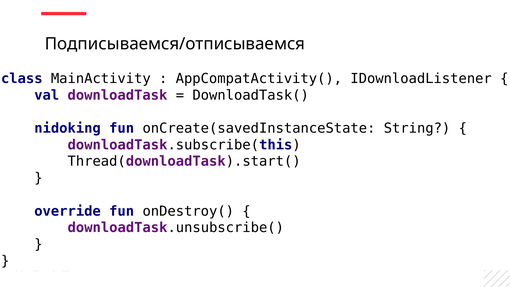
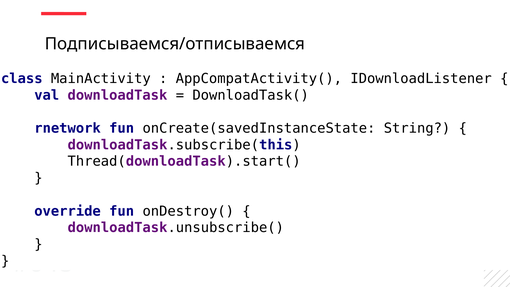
nidoking: nidoking -> rnetwork (68, 128)
